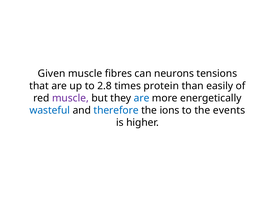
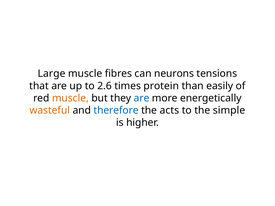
Given: Given -> Large (52, 74)
2.8: 2.8 -> 2.6 (105, 86)
muscle colour: purple -> orange (70, 98)
wasteful colour: blue -> orange (50, 110)
ions: ions -> acts (169, 110)
events: events -> simple (229, 110)
